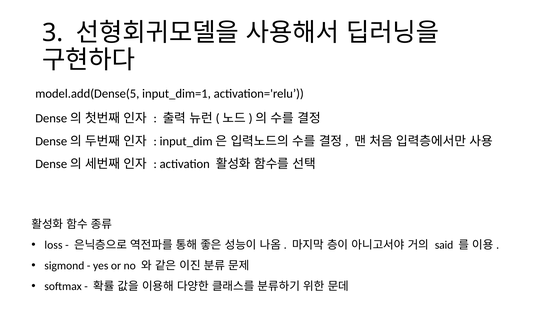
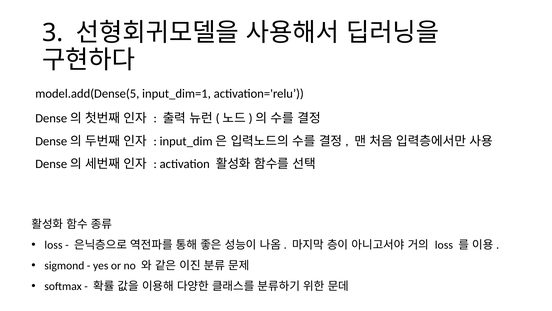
said: said -> loss (444, 245)
